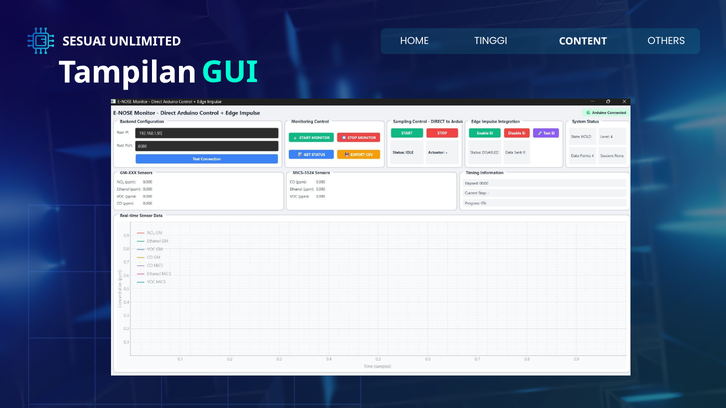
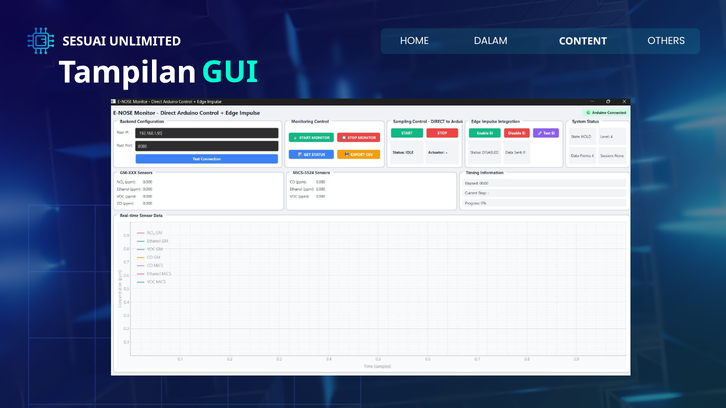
TINGGI: TINGGI -> DALAM (491, 41)
